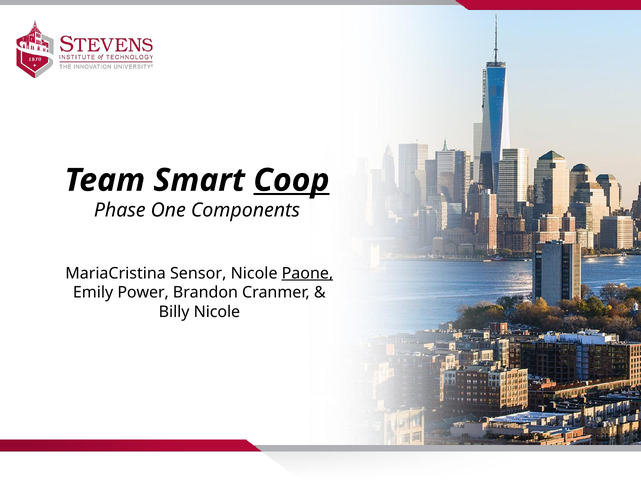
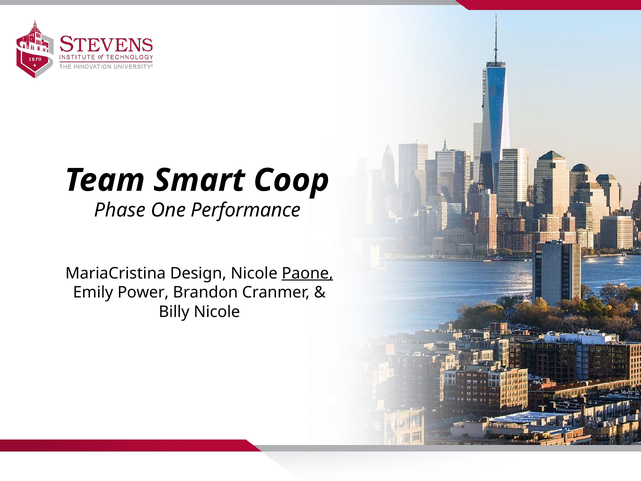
Coop underline: present -> none (291, 180)
Components: Components -> Performance (246, 210)
Sensor: Sensor -> Design (198, 273)
